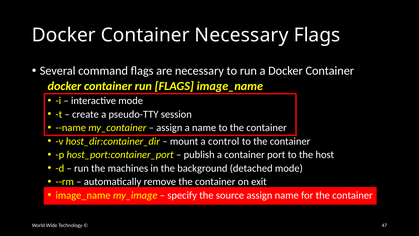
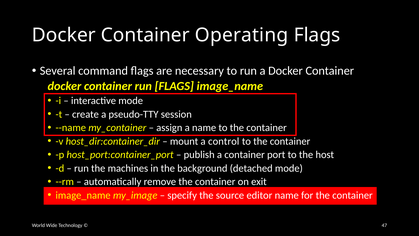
Container Necessary: Necessary -> Operating (242, 35)
source assign: assign -> editor (259, 195)
